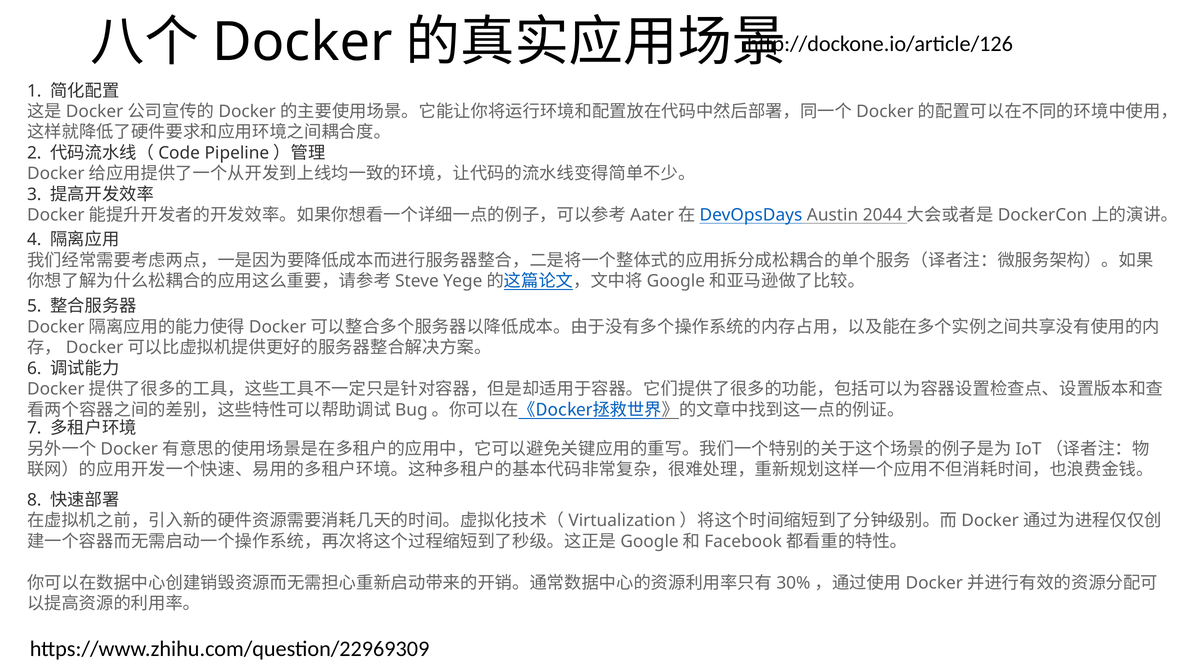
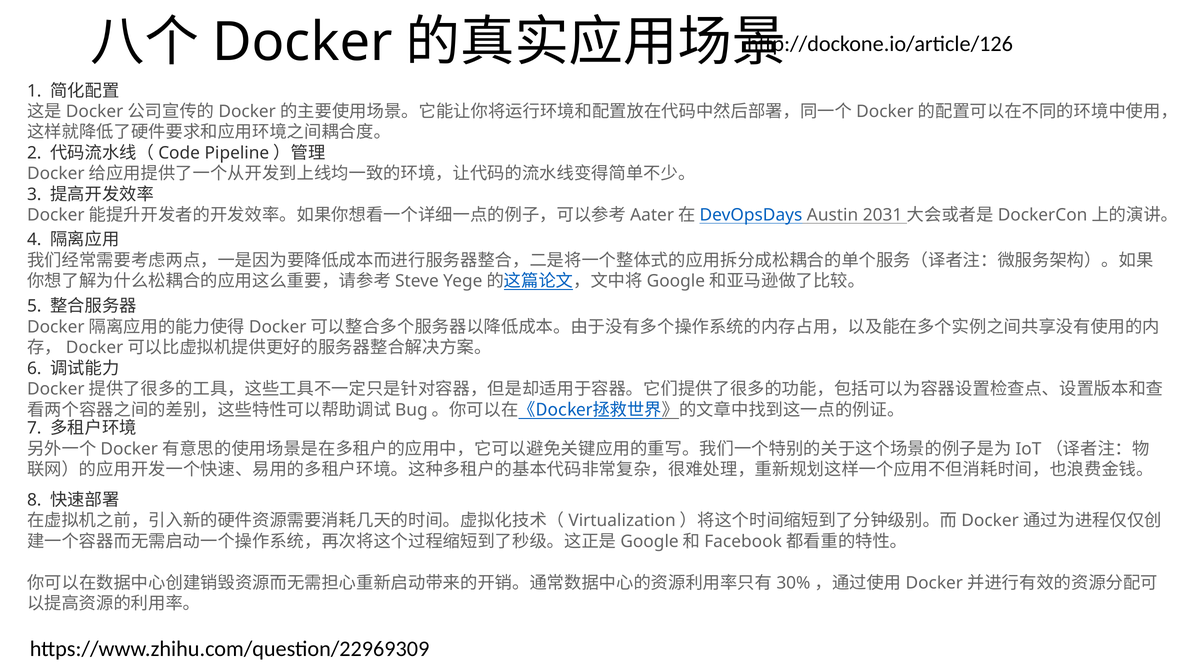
2044: 2044 -> 2031 (883, 215)
